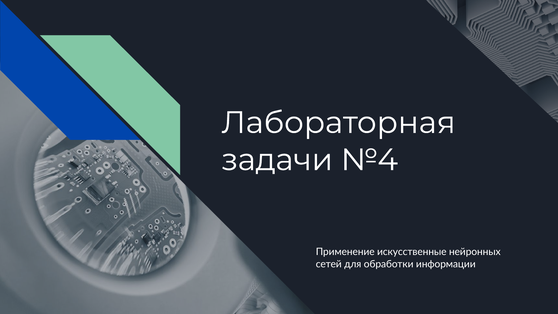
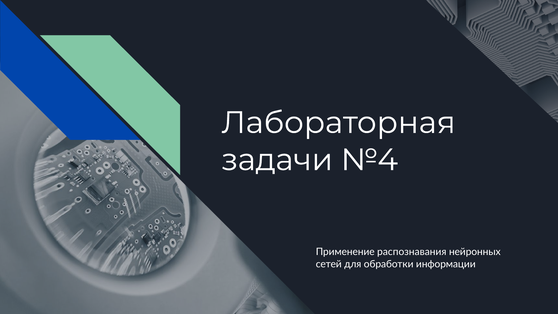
искусственные: искусственные -> распознавания (412, 252)
